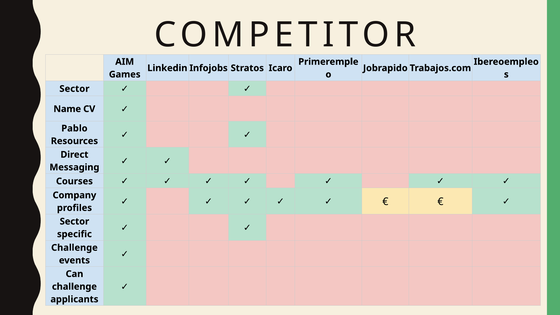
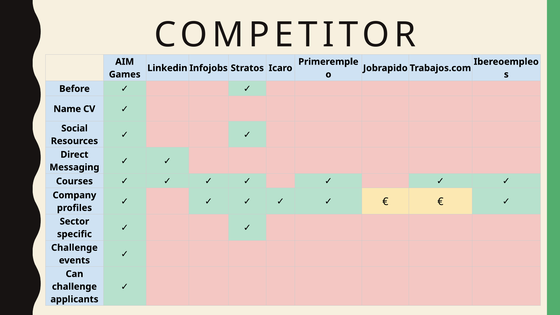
Sector: Sector -> Before (75, 89)
Pablo: Pablo -> Social (75, 128)
